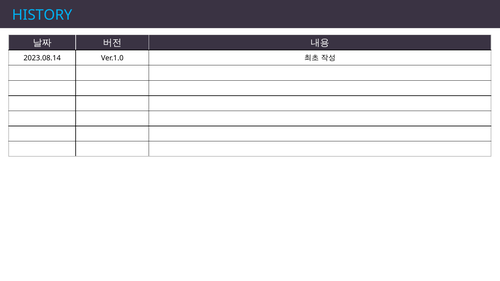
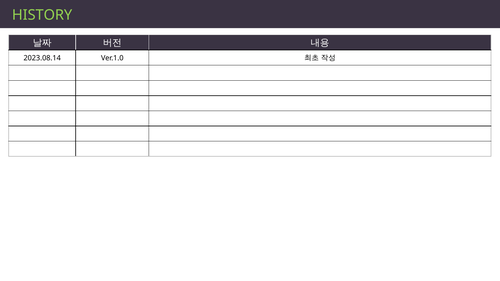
HISTORY colour: light blue -> light green (42, 15)
